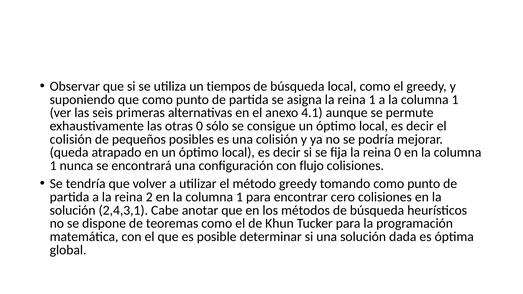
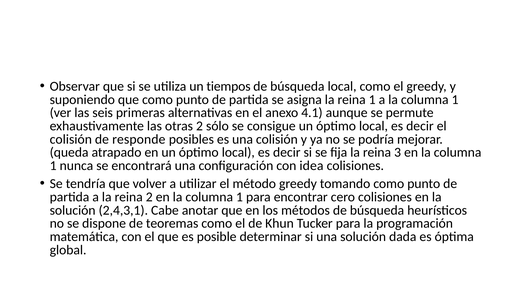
otras 0: 0 -> 2 (200, 126)
pequeños: pequeños -> responde (139, 139)
reina 0: 0 -> 3 (398, 153)
flujo: flujo -> idea (311, 166)
